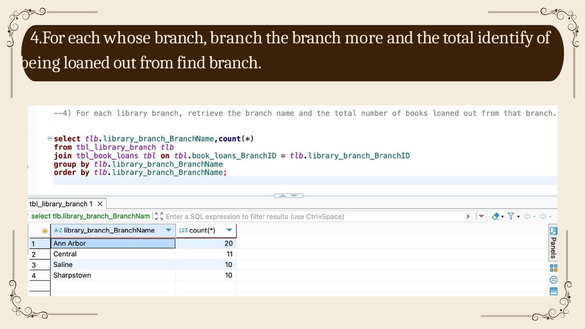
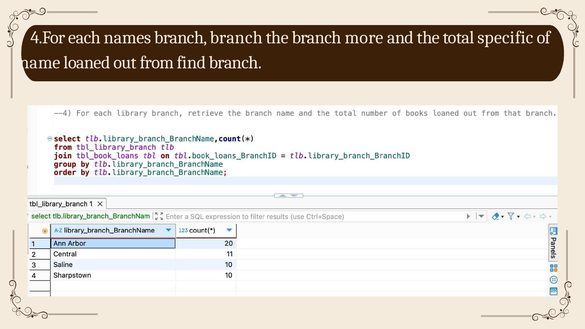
whose: whose -> names (128, 38)
identify: identify -> specific (505, 38)
being: being -> name (40, 63)
